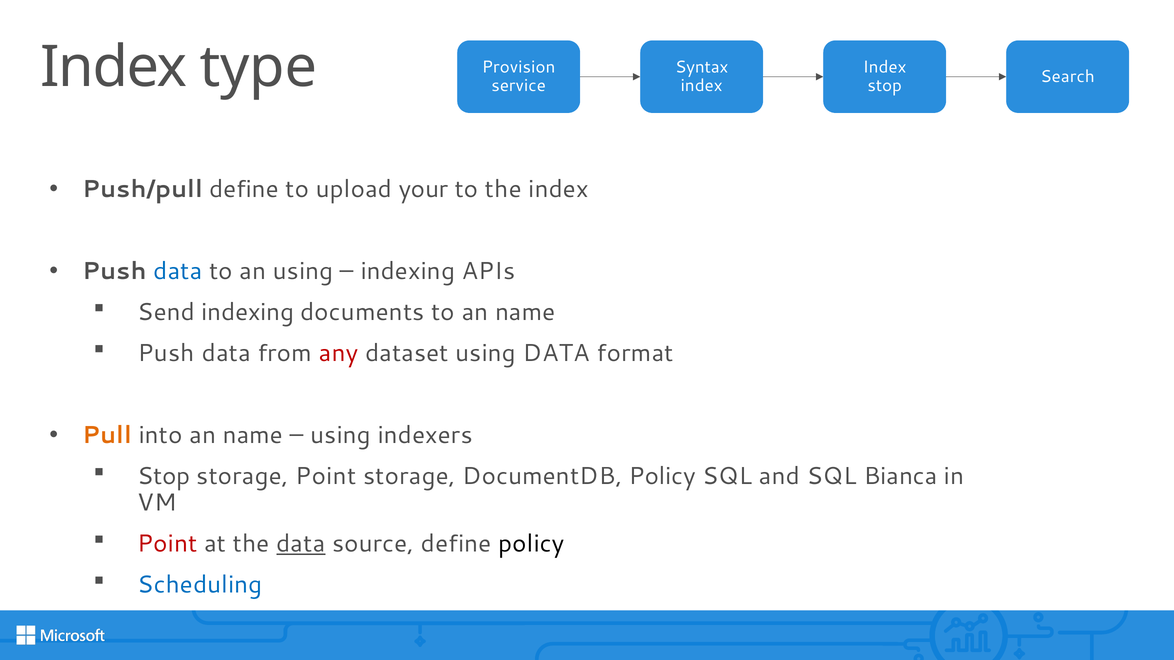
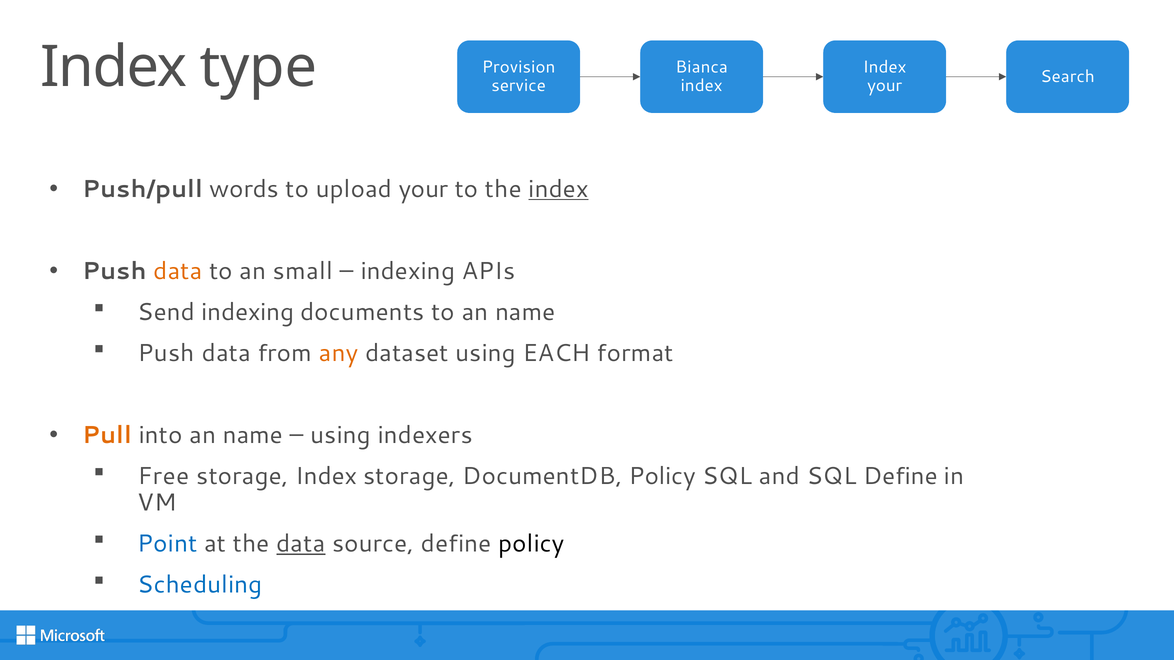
Syntax: Syntax -> Bianca (702, 67)
stop: stop -> your (885, 86)
Push/pull define: define -> words (244, 189)
index underline: none -> present (559, 189)
data colour: blue -> orange (178, 271)
an using: using -> small (303, 271)
any colour: red -> orange (339, 353)
using DATA: DATA -> EACH (556, 353)
Stop: Stop -> Free (163, 477)
storage Point: Point -> Index (326, 477)
SQL Bianca: Bianca -> Define (901, 477)
Point colour: red -> blue (167, 544)
